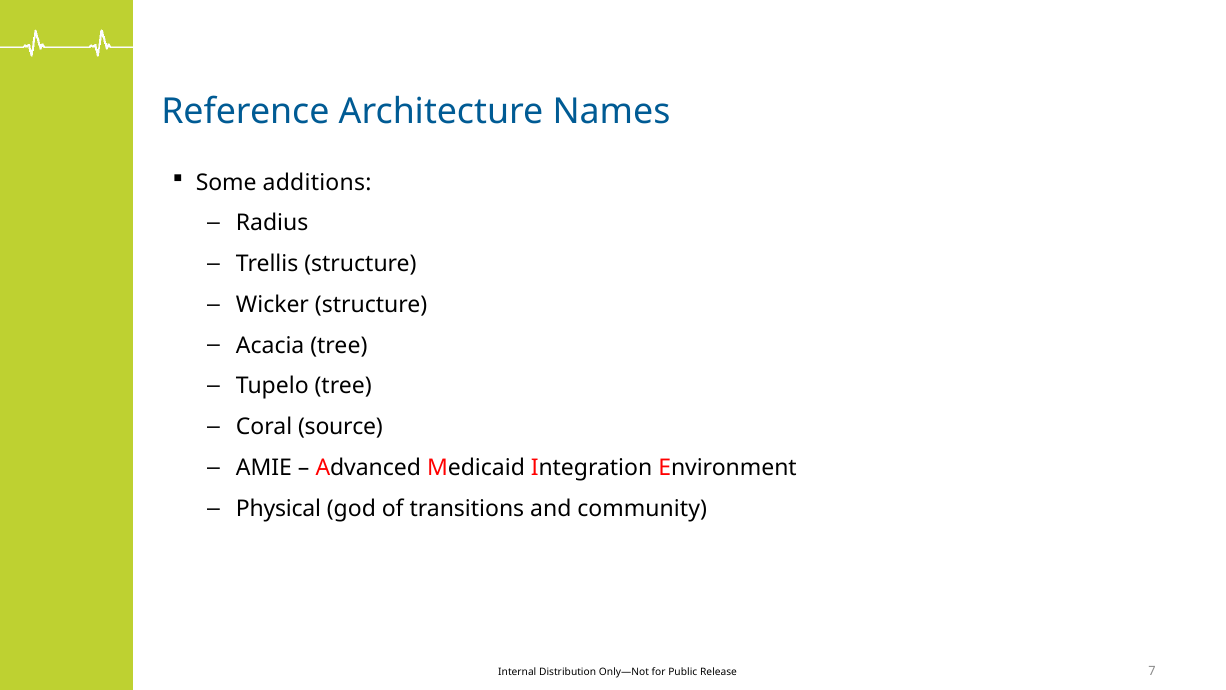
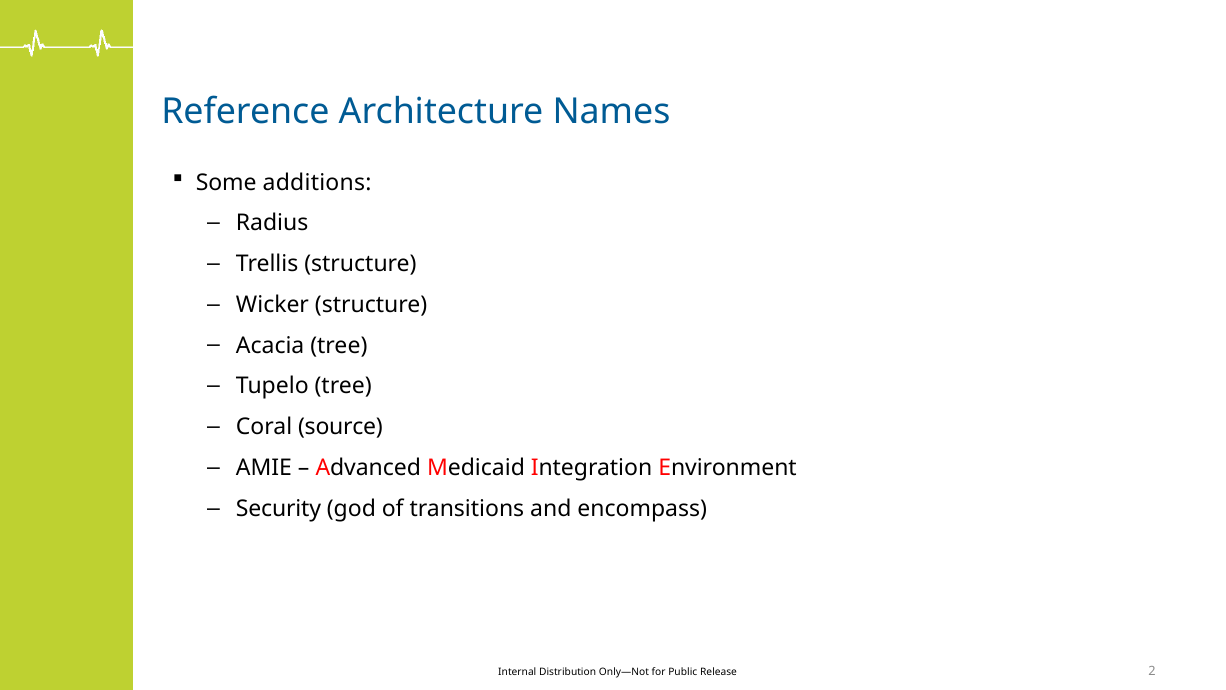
Physical: Physical -> Security (279, 508)
community: community -> encompass (642, 508)
7: 7 -> 2 (1152, 671)
